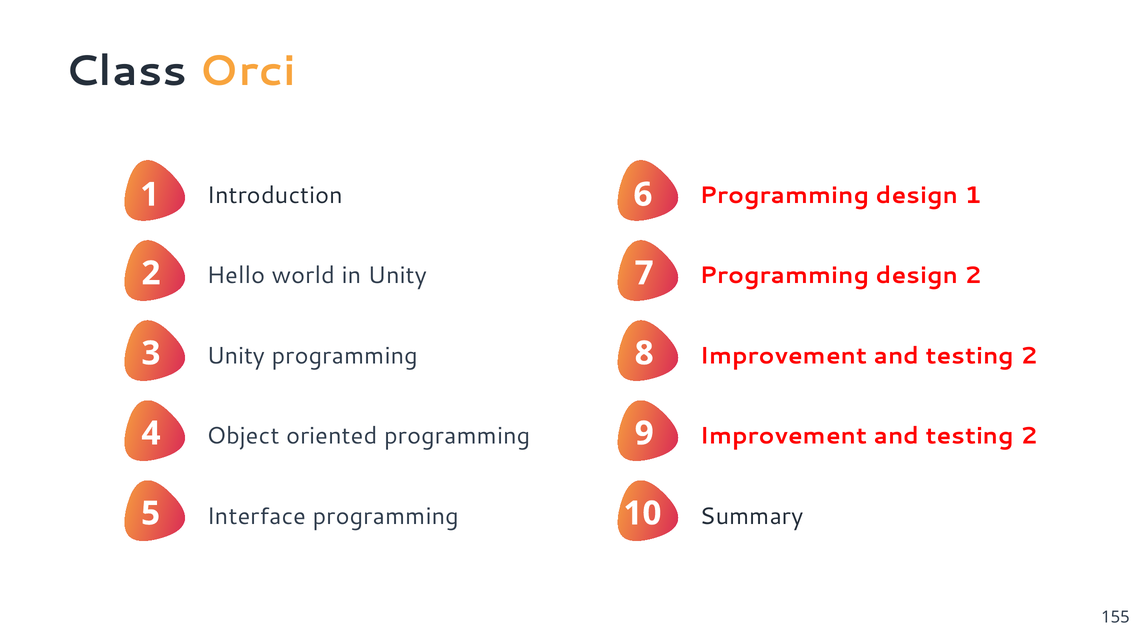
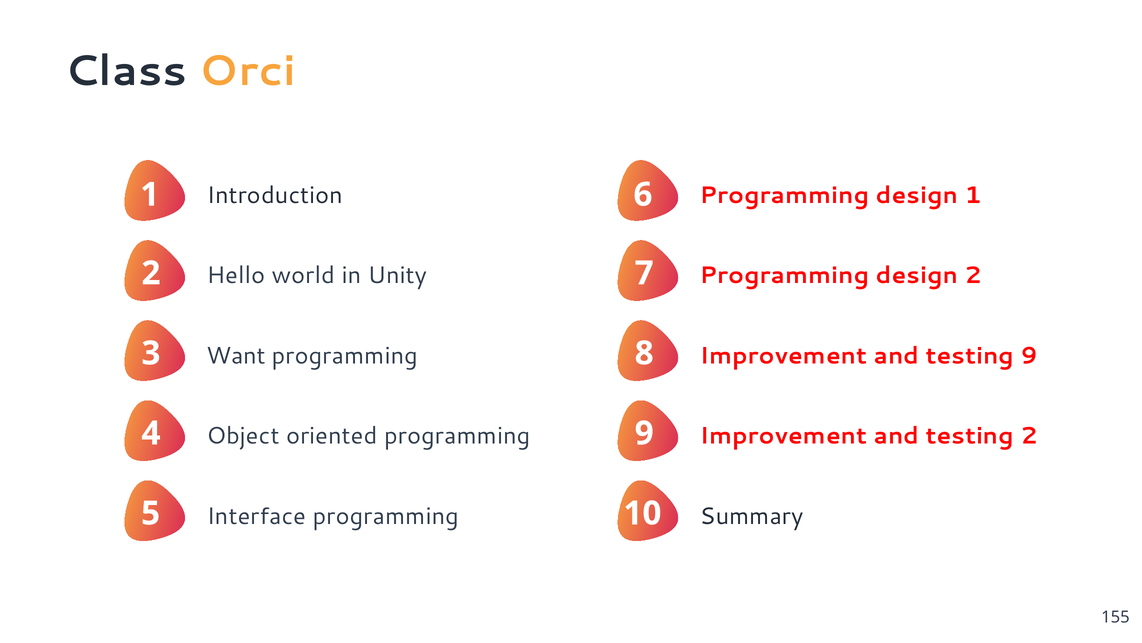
Unity: Unity -> Want (236, 355)
2: 2 -> 9 (1029, 355)
